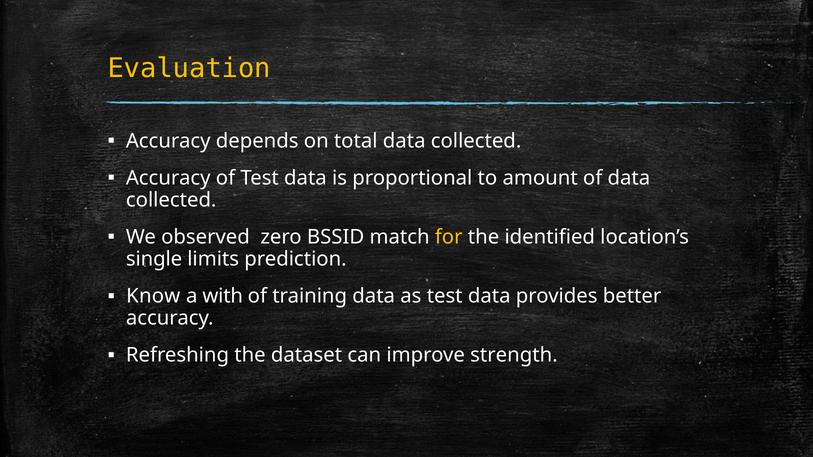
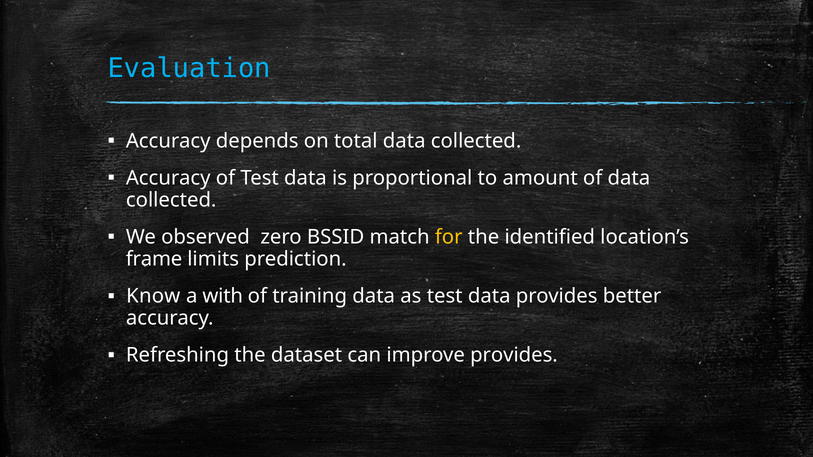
Evaluation colour: yellow -> light blue (189, 69)
single: single -> frame (154, 259)
improve strength: strength -> provides (514, 356)
